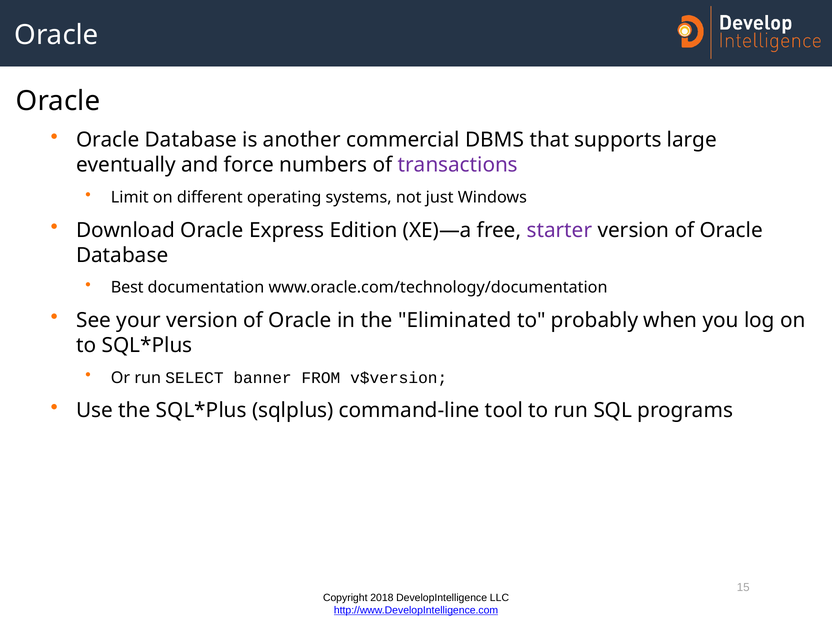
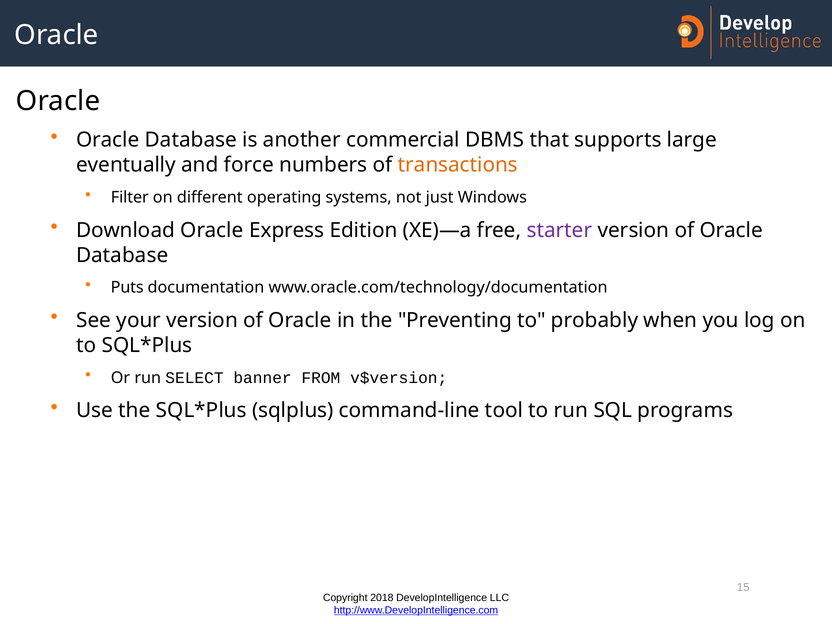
transactions colour: purple -> orange (458, 165)
Limit: Limit -> Filter (130, 197)
Best: Best -> Puts (127, 287)
Eliminated: Eliminated -> Preventing (455, 320)
